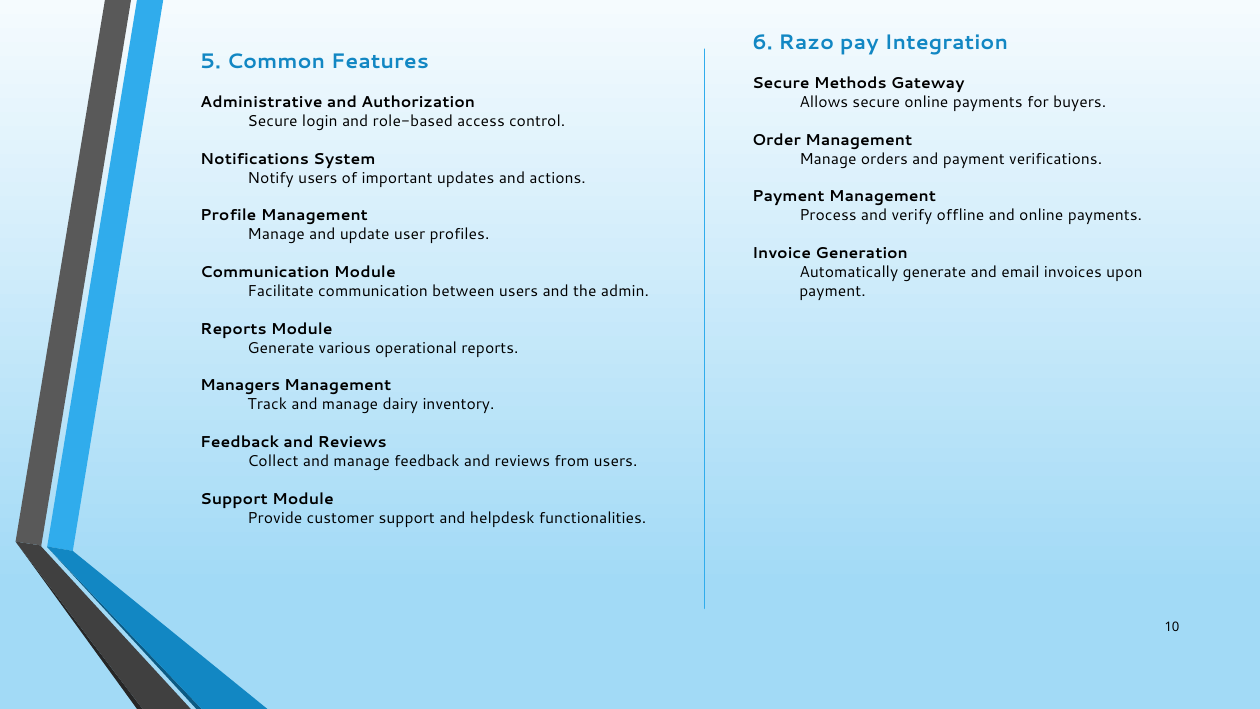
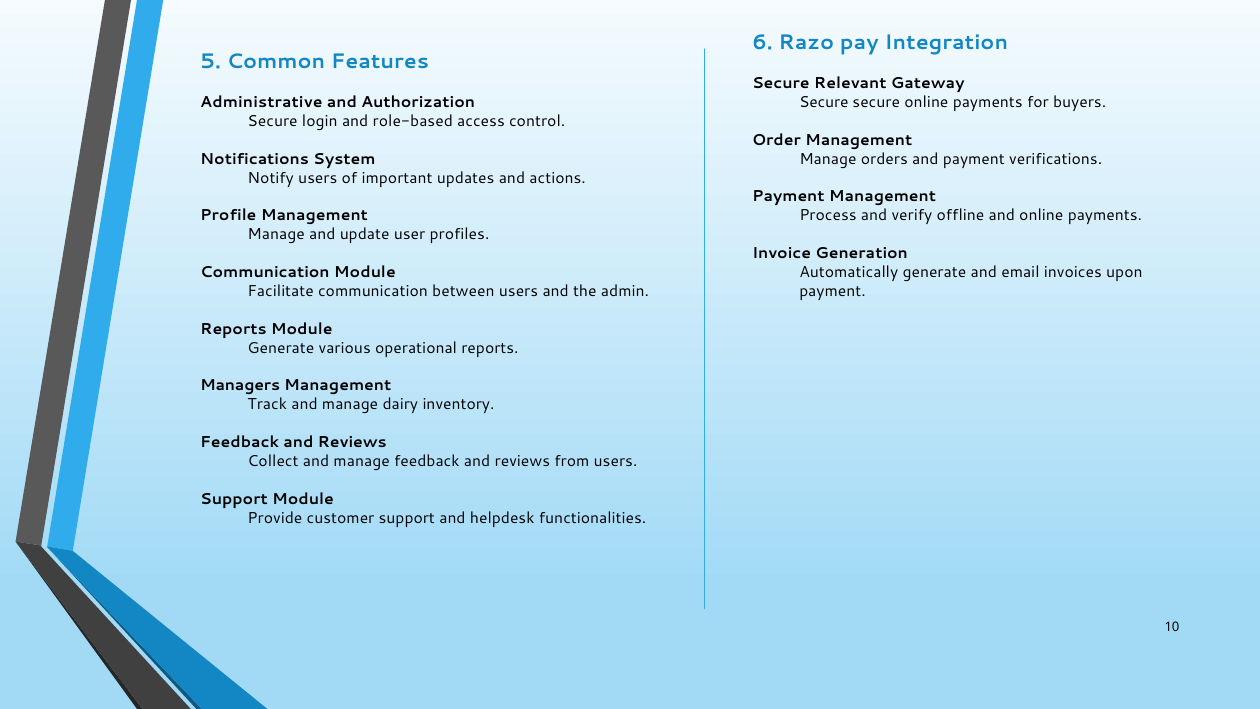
Methods: Methods -> Relevant (850, 83)
Allows: Allows -> Secure (824, 102)
